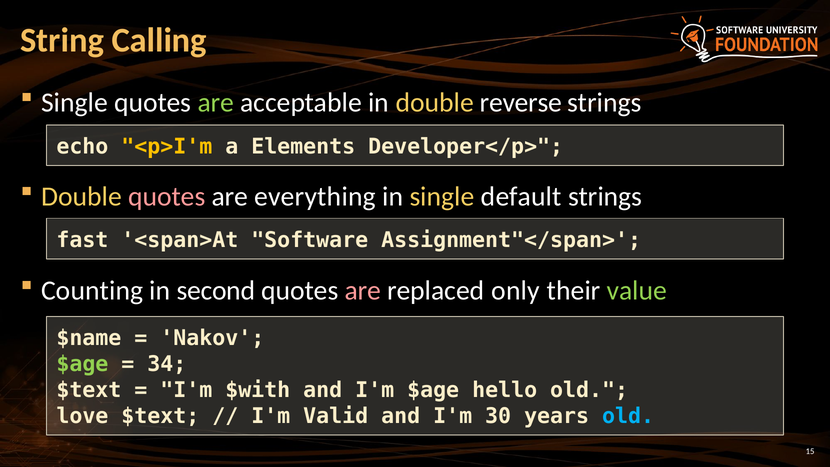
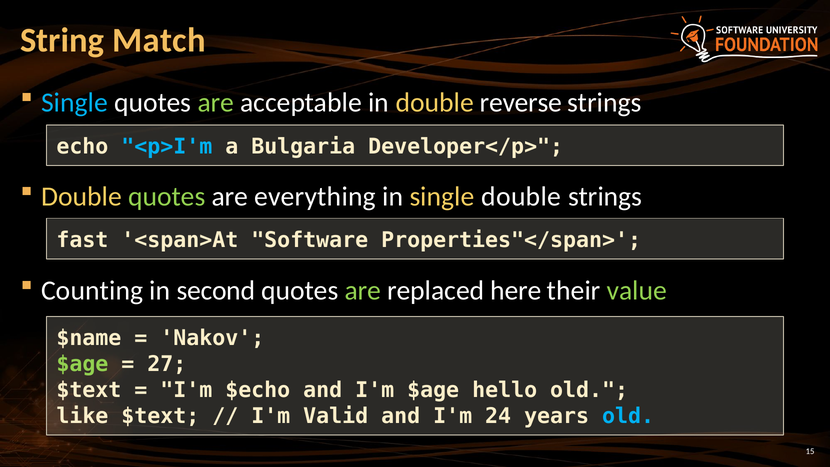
Calling: Calling -> Match (159, 40)
Single colour: white -> light blue (74, 103)
<p>I'm colour: yellow -> light blue (167, 147)
Elements: Elements -> Bulgaria (303, 147)
quotes colour: pink -> light green (167, 197)
single default: default -> double (521, 197)
Assignment"</span>: Assignment"</span> -> Properties"</span> (511, 240)
are colour: pink -> light green (363, 291)
only: only -> here (516, 291)
34: 34 -> 27 (167, 364)
$with: $with -> $echo (258, 390)
love: love -> like (82, 416)
30: 30 -> 24 (498, 416)
